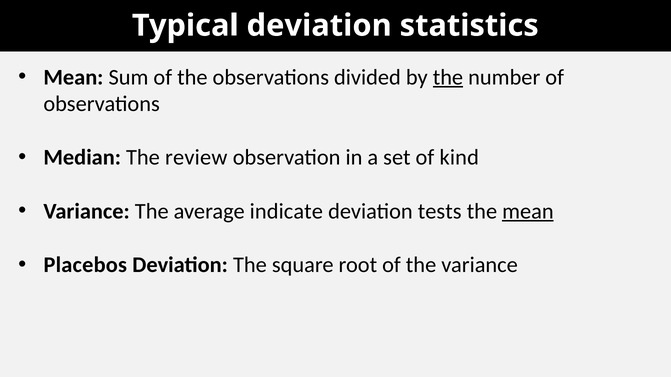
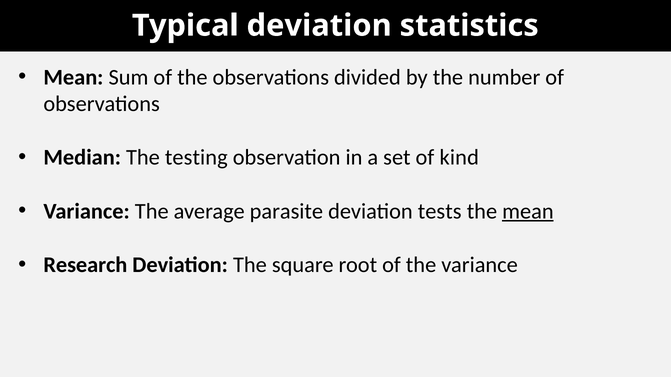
the underline: present -> none (448, 77)
review: review -> testing (196, 158)
indicate: indicate -> parasite (286, 211)
Placebos: Placebos -> Research (85, 265)
